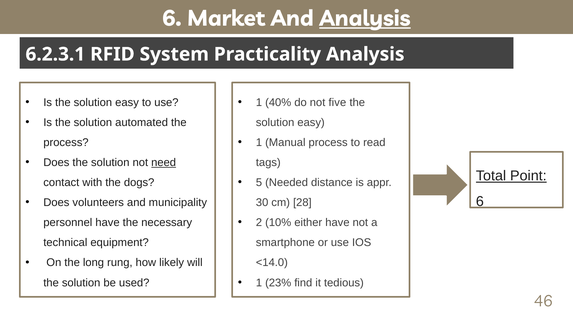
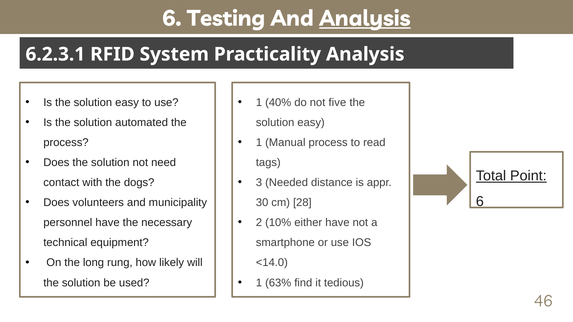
Market: Market -> Testing (226, 18)
need underline: present -> none (164, 163)
5: 5 -> 3 (259, 183)
23%: 23% -> 63% (278, 283)
